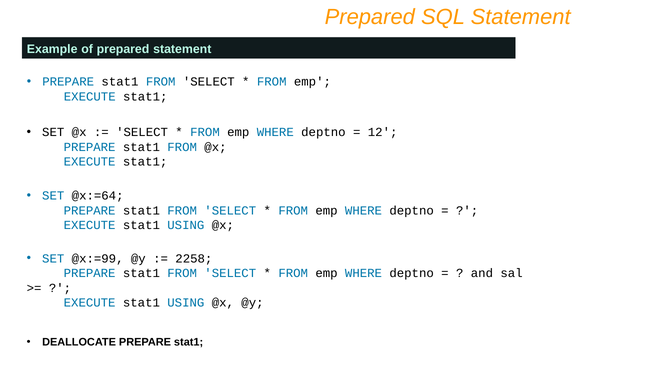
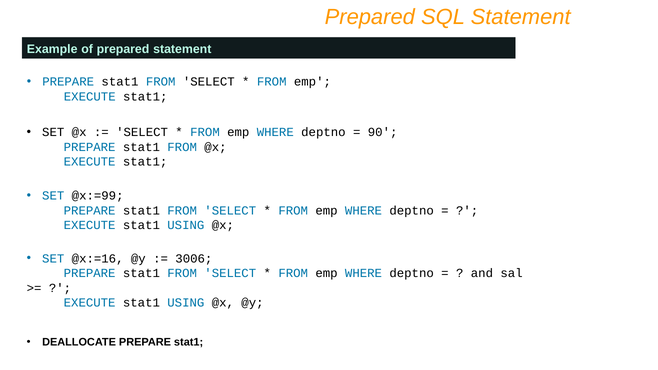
12: 12 -> 90 (383, 132)
@x:=64: @x:=64 -> @x:=99 (98, 196)
@x:=99: @x:=99 -> @x:=16 (98, 259)
2258: 2258 -> 3006 (194, 259)
